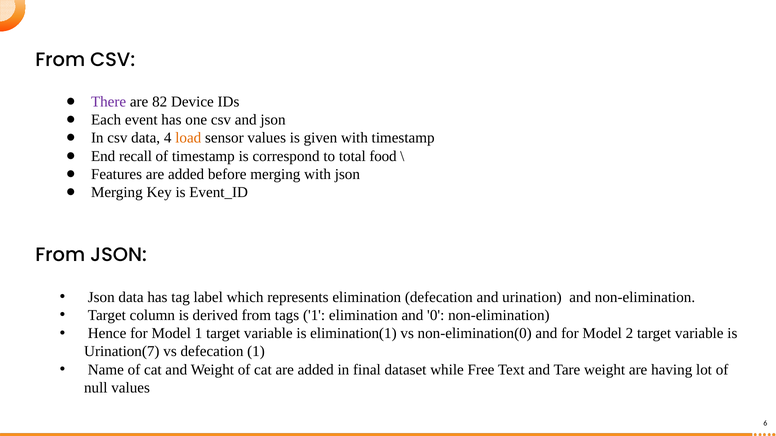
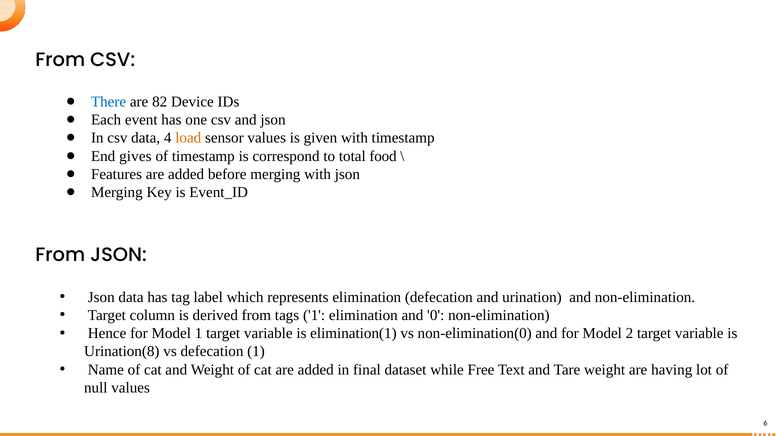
There colour: purple -> blue (109, 102)
recall: recall -> gives (135, 156)
Urination(7: Urination(7 -> Urination(8 (122, 352)
